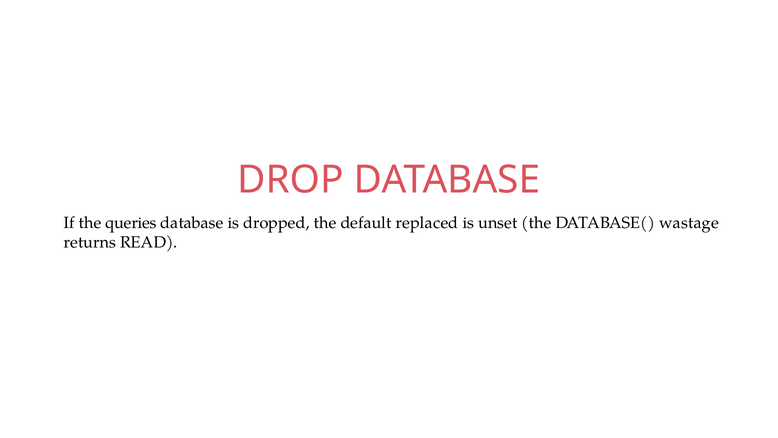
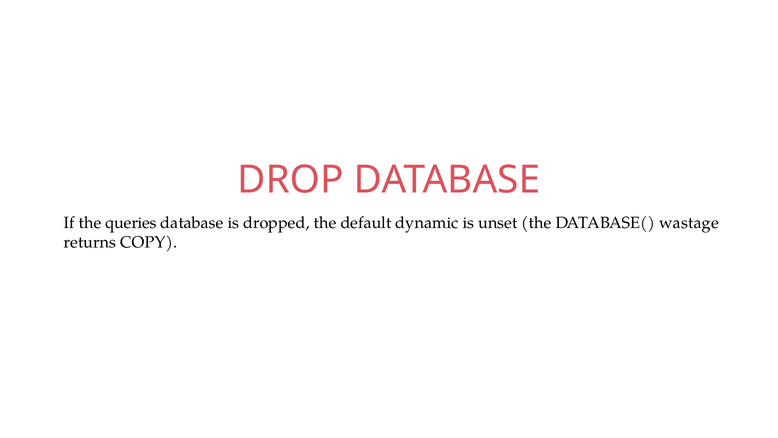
replaced: replaced -> dynamic (427, 223)
READ: READ -> COPY (149, 242)
